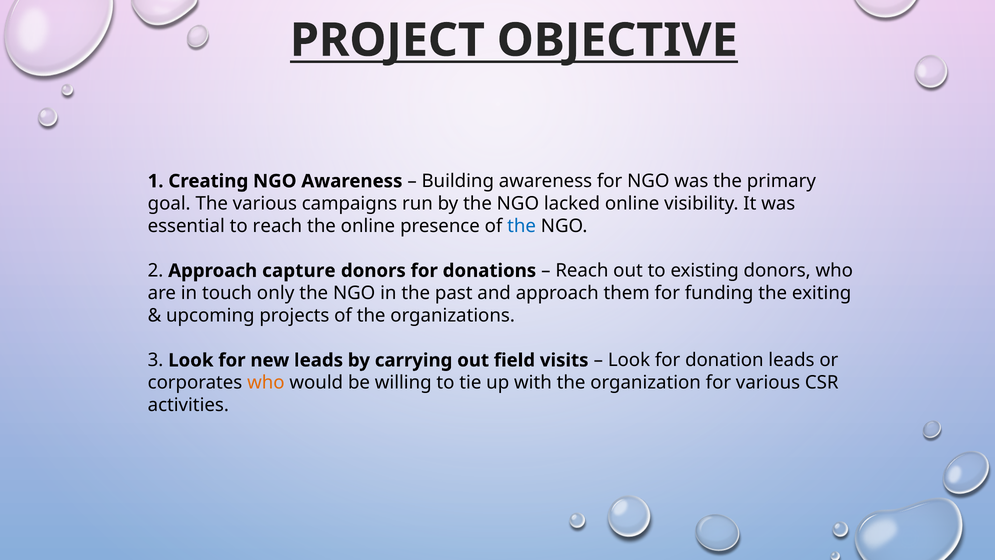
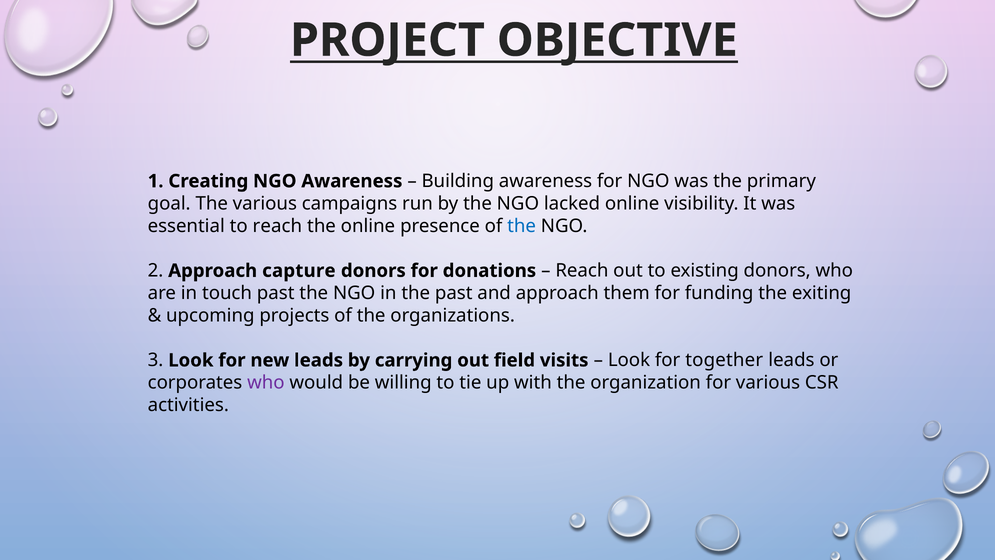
touch only: only -> past (276, 293)
donation: donation -> together (724, 360)
who colour: orange -> purple (266, 383)
